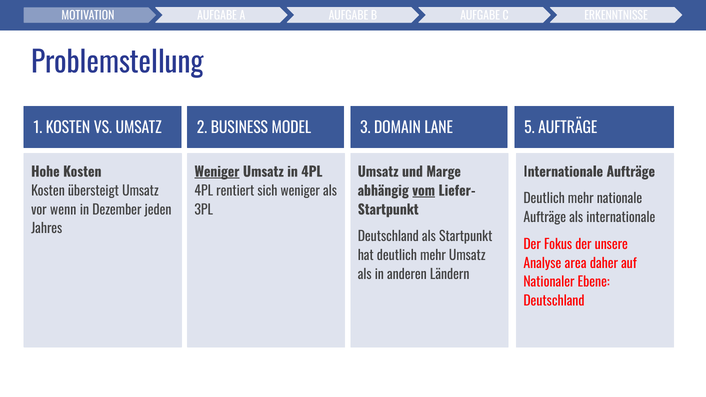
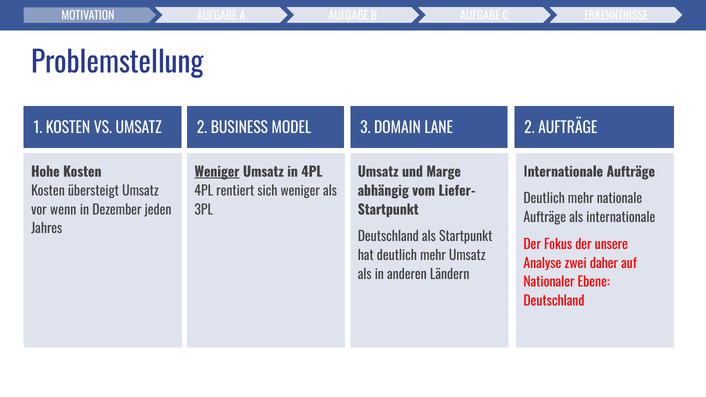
UMSATZ 5: 5 -> 2 (529, 128)
vom underline: present -> none (424, 191)
area: area -> zwei (576, 264)
